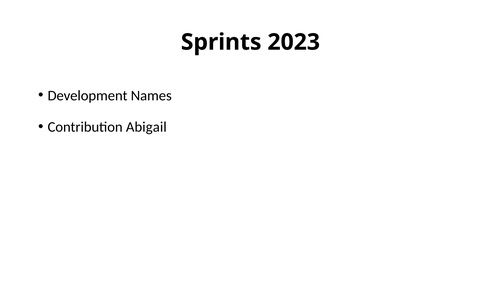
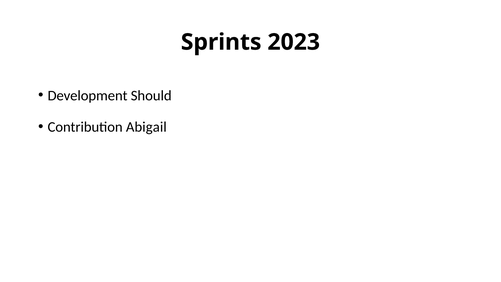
Names: Names -> Should (151, 95)
